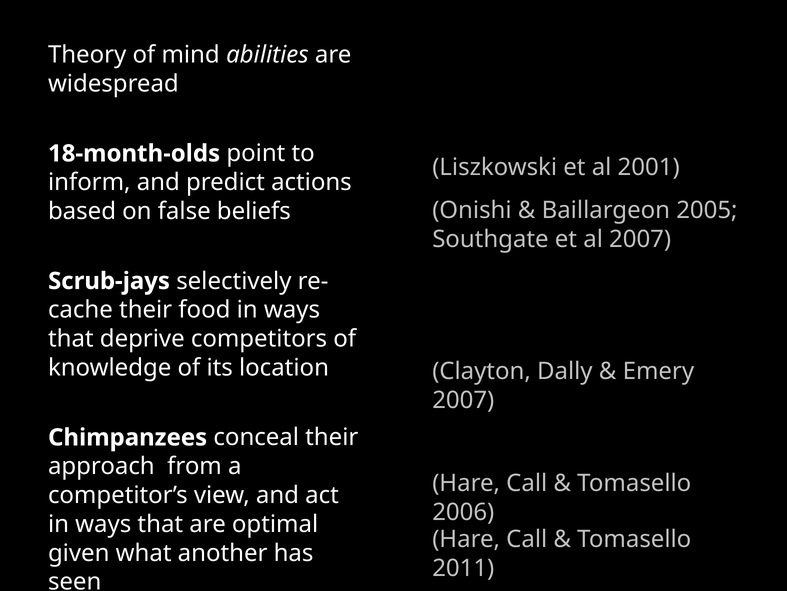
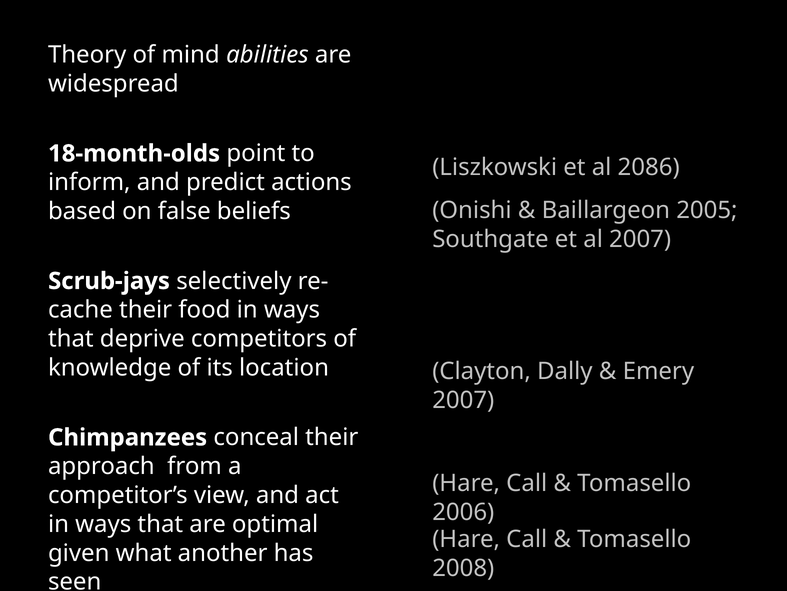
2001: 2001 -> 2086 (649, 167)
2011: 2011 -> 2008 (463, 567)
